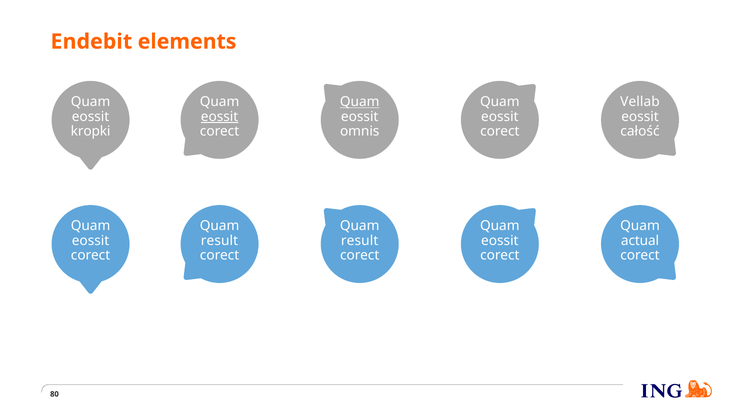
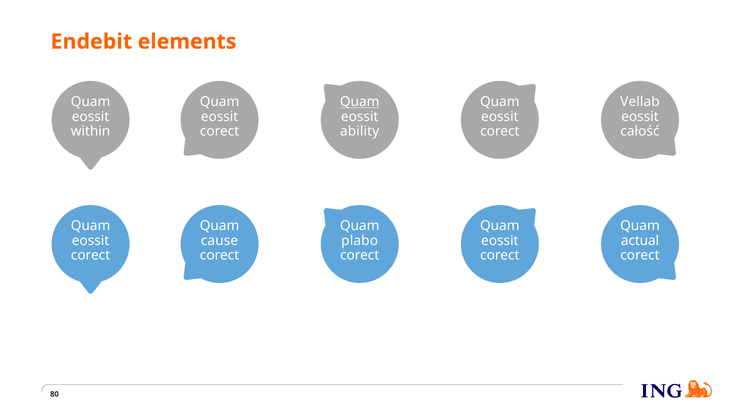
eossit underline: present -> none (220, 117)
kropki: kropki -> within (91, 131)
omnis: omnis -> ability (360, 131)
result: result -> cause (220, 241)
result: result -> plabo (360, 241)
